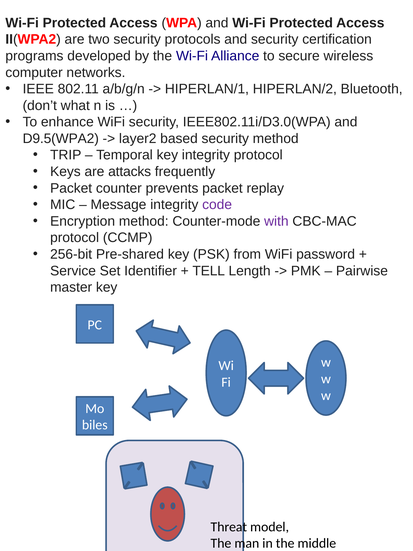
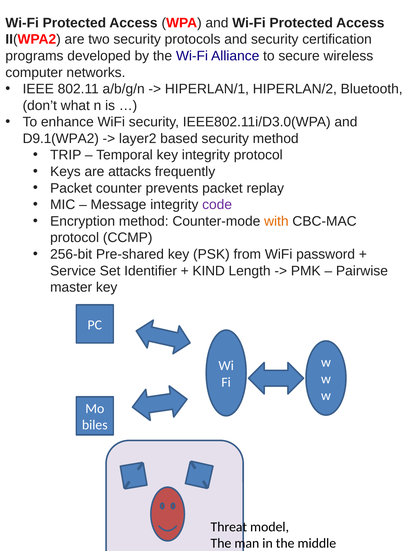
D9.5(WPA2: D9.5(WPA2 -> D9.1(WPA2 (61, 139)
with colour: purple -> orange (276, 221)
TELL: TELL -> KIND (209, 271)
